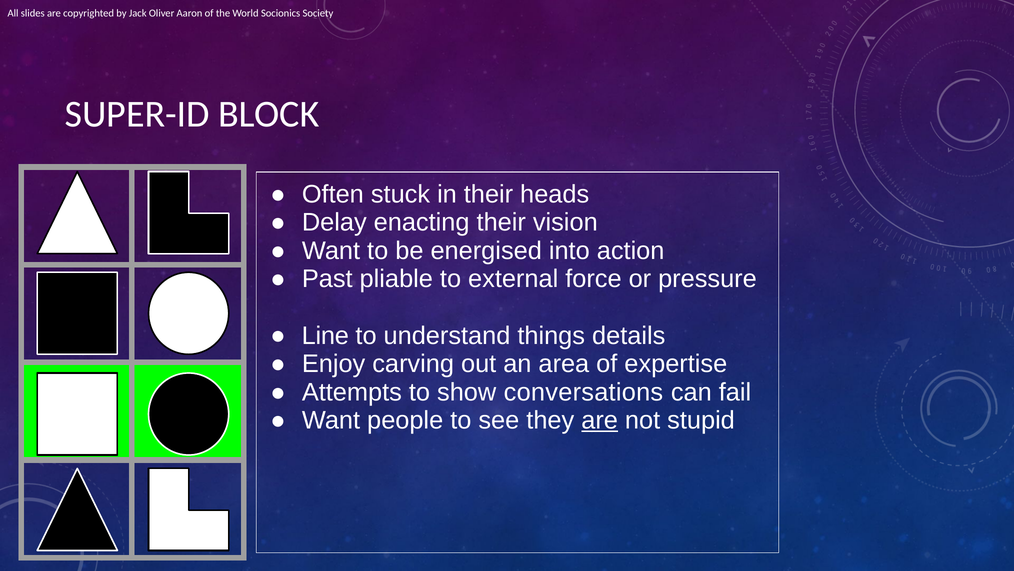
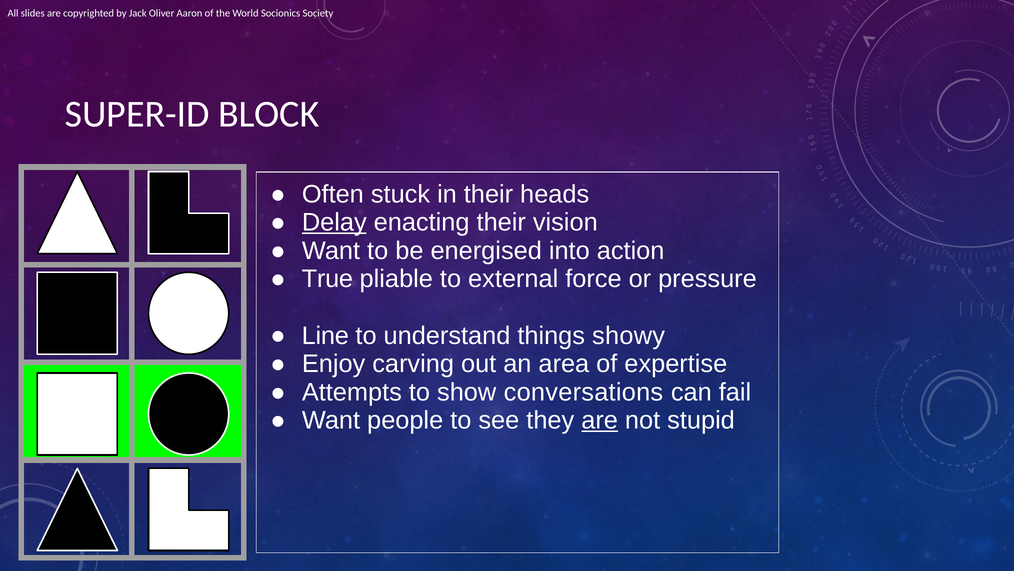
Delay underline: none -> present (334, 222)
Past: Past -> True (327, 279)
details: details -> showy (629, 335)
